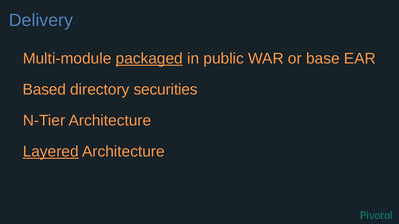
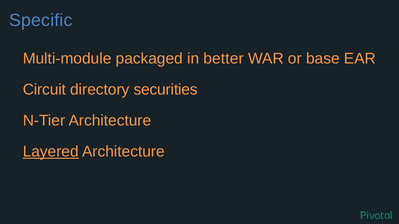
Delivery: Delivery -> Specific (41, 20)
packaged underline: present -> none (149, 59)
public: public -> better (224, 59)
Based: Based -> Circuit (44, 90)
